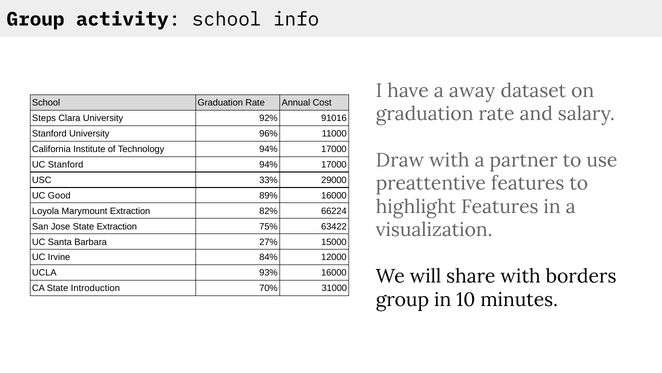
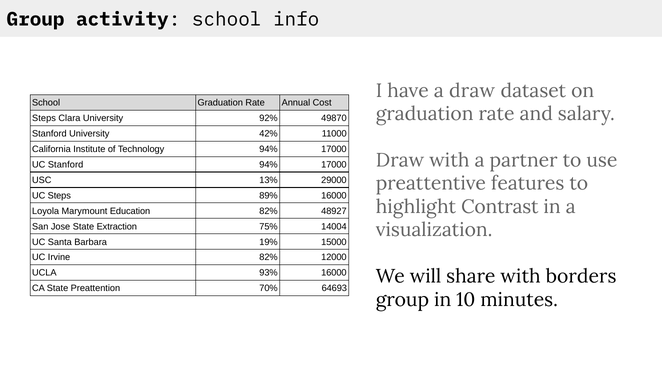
a away: away -> draw (472, 91)
91016: 91016 -> 49870 (334, 118)
96%: 96% -> 42% (268, 134)
33%: 33% -> 13% (268, 180)
UC Good: Good -> Steps (59, 195)
highlight Features: Features -> Contrast (500, 206)
Marymount Extraction: Extraction -> Education (130, 211)
66224: 66224 -> 48927 (334, 211)
63422: 63422 -> 14004 (334, 226)
27%: 27% -> 19% (268, 242)
Irvine 84%: 84% -> 82% (268, 257)
Introduction: Introduction -> Preattention (95, 288)
31000: 31000 -> 64693 (334, 288)
